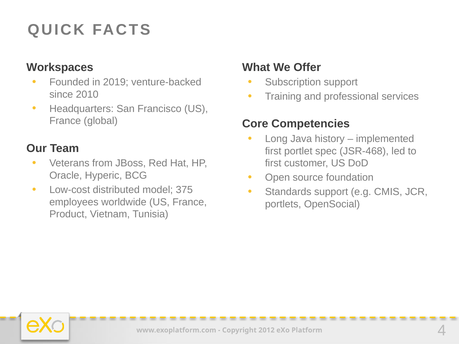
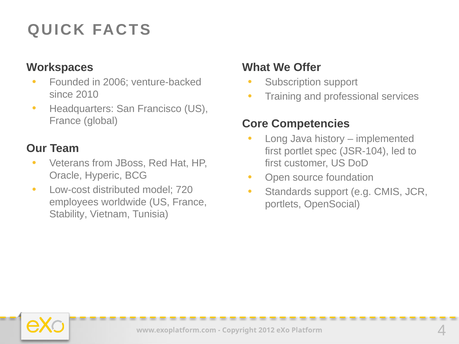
2019: 2019 -> 2006 (116, 82)
JSR-468: JSR-468 -> JSR-104 (364, 151)
375: 375 -> 720 (184, 190)
Product: Product -> Stability (68, 214)
